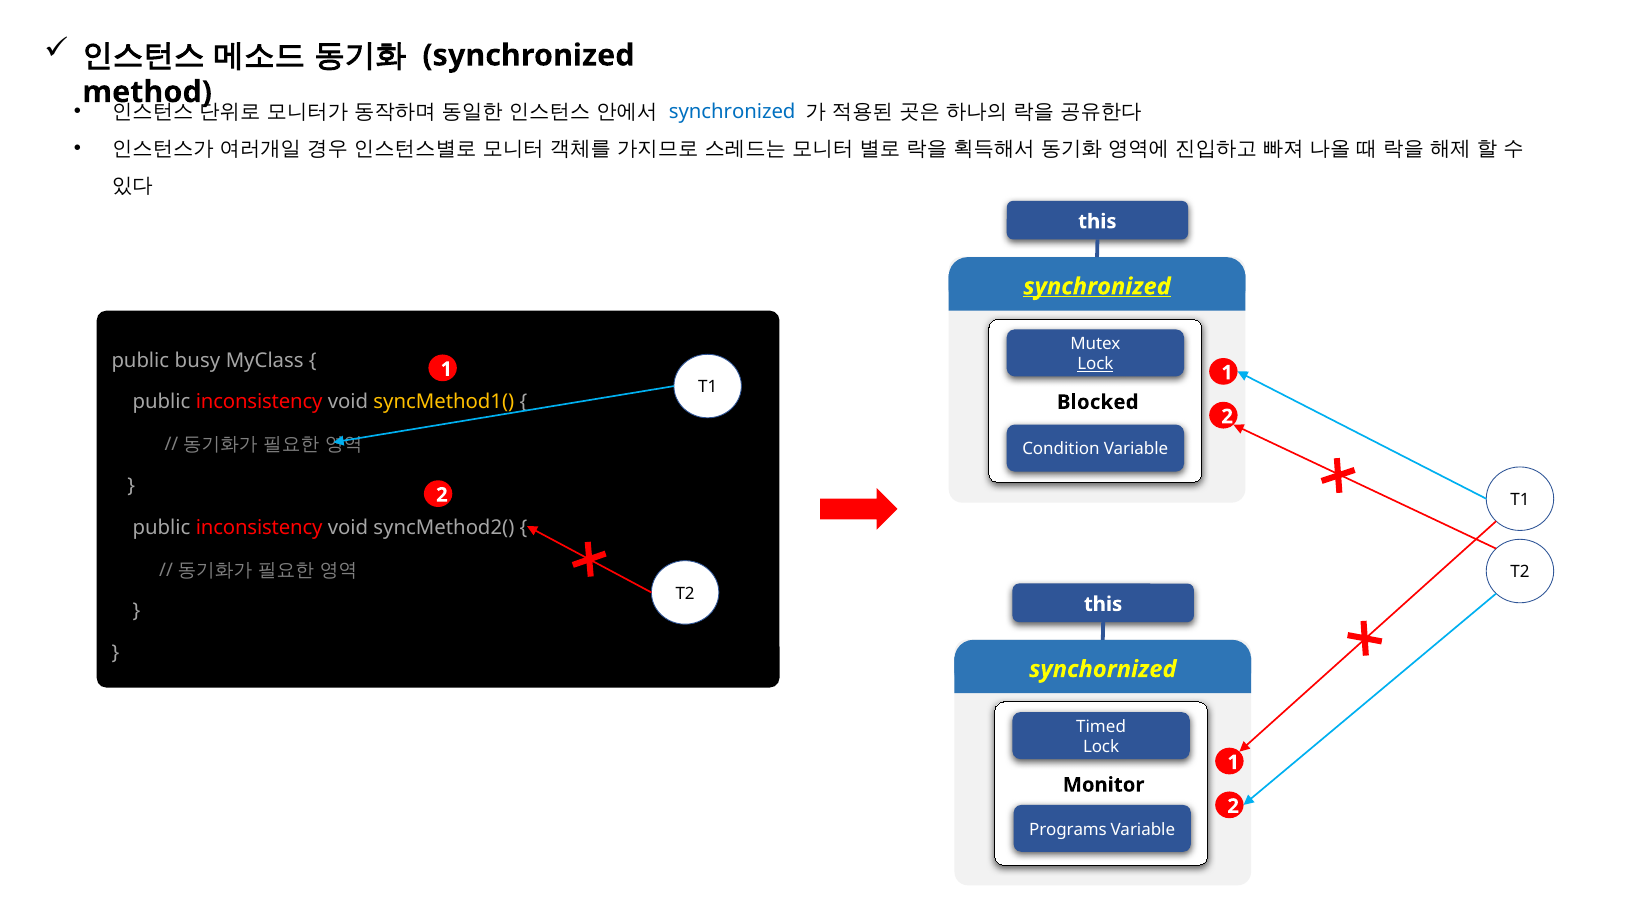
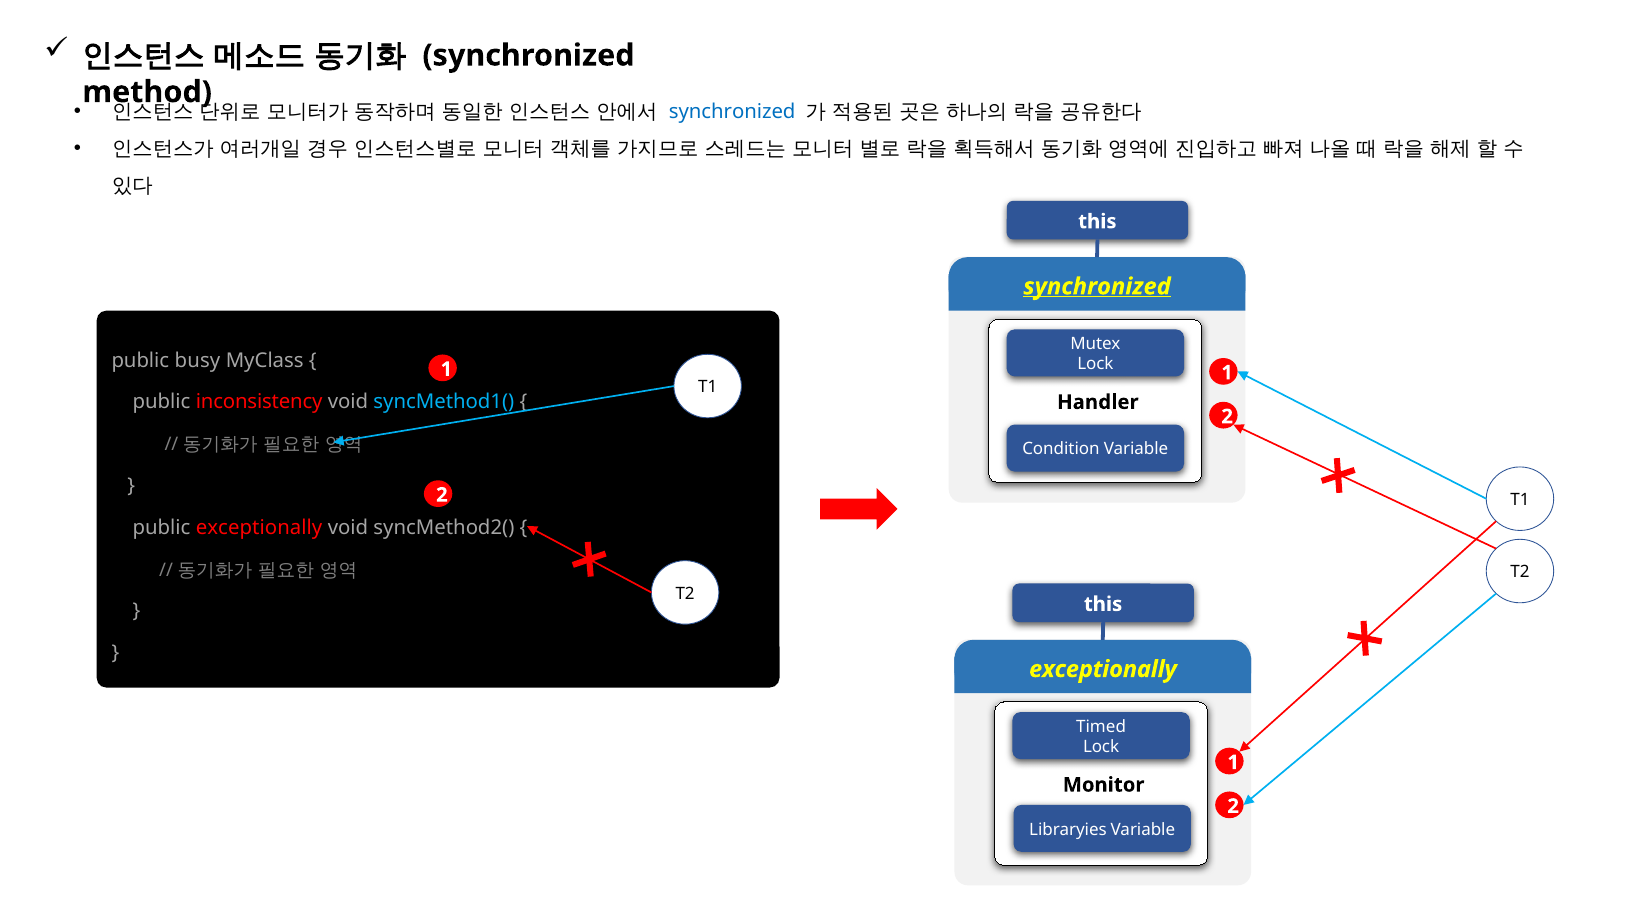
Lock underline: present -> none (1095, 364)
syncMethod1( colour: yellow -> light blue (444, 402)
Blocked: Blocked -> Handler (1098, 402)
inconsistency: inconsistency -> exceptionally (259, 527)
synchornized: synchornized -> exceptionally (1103, 669)
Programs: Programs -> Libraryies (1068, 829)
